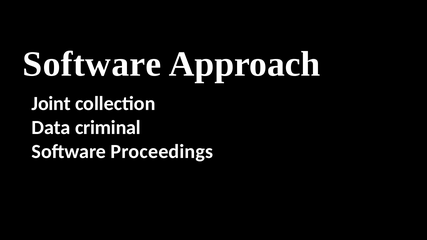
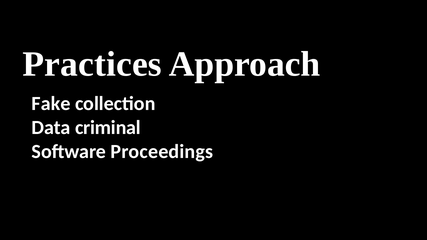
Software: Software -> Practices (92, 64)
Joint: Joint -> Fake (51, 104)
